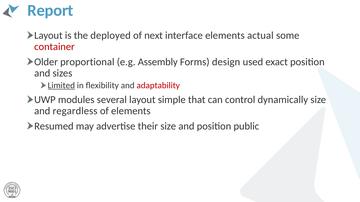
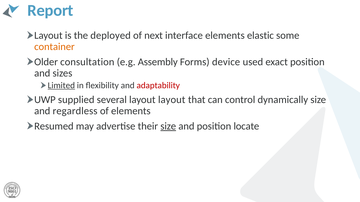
actual: actual -> elastic (260, 36)
container colour: red -> orange (54, 47)
proportional: proportional -> consultation (87, 62)
design: design -> device (226, 62)
modules: modules -> supplied (76, 100)
layout simple: simple -> layout (172, 100)
size underline: none -> present (168, 126)
public: public -> locate (246, 126)
